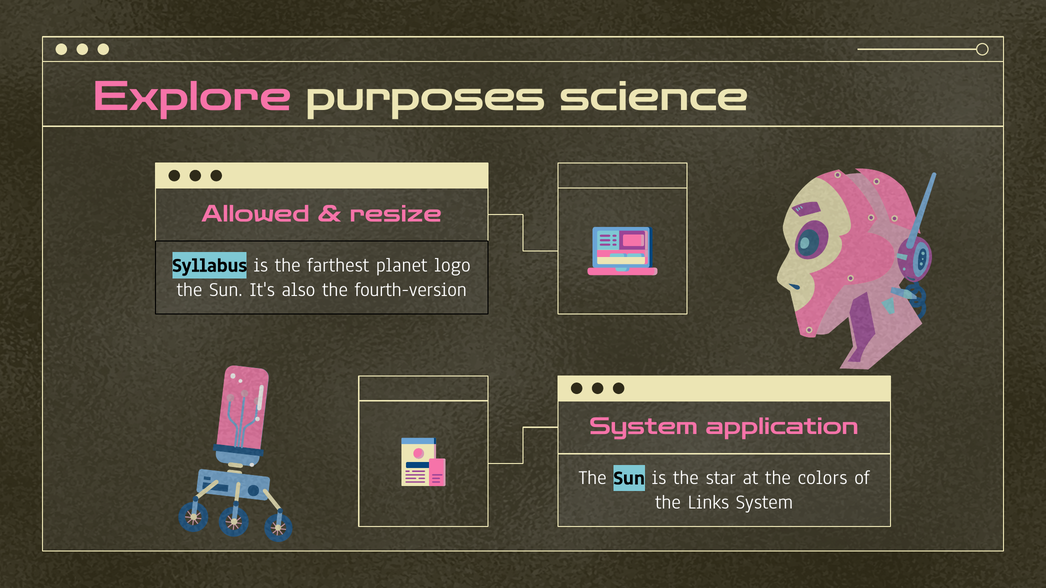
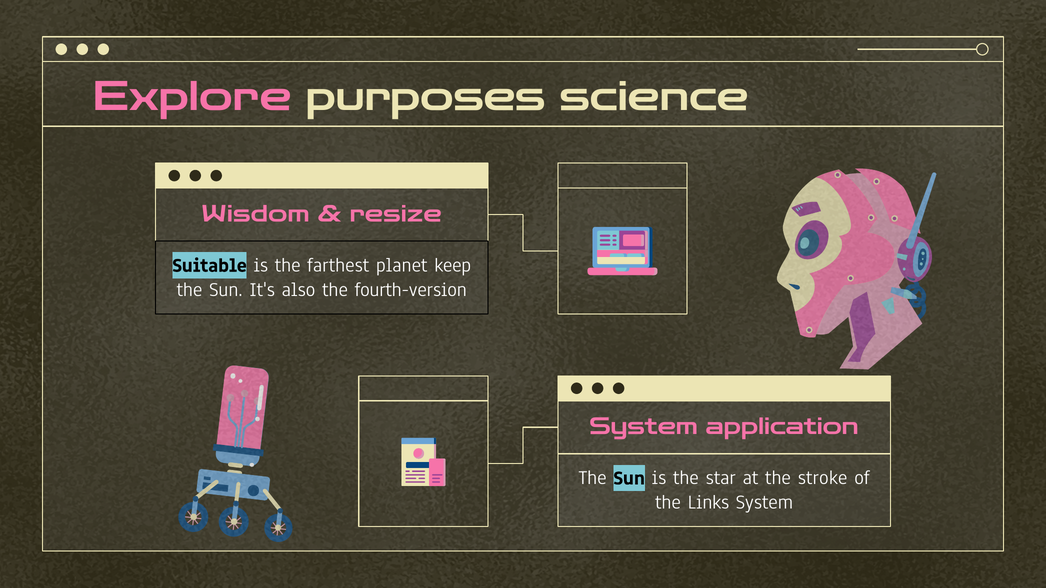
Allowed: Allowed -> Wisdom (255, 214)
Syllabus: Syllabus -> Suitable (210, 265)
logo: logo -> keep (453, 265)
colors: colors -> stroke (823, 478)
